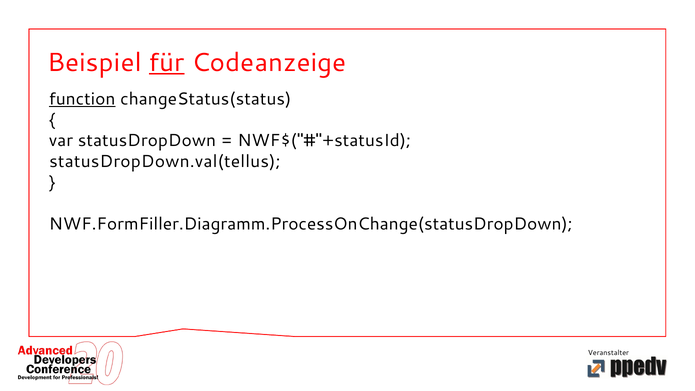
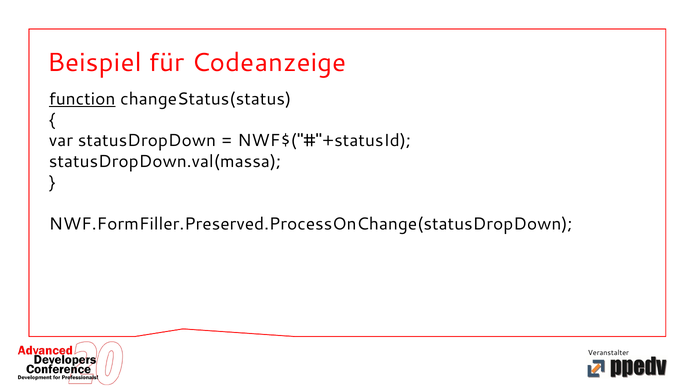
für underline: present -> none (167, 63)
statusDropDown.val(tellus: statusDropDown.val(tellus -> statusDropDown.val(massa (165, 162)
NWF.FormFiller.Diagramm.ProcessOnChange(statusDropDown: NWF.FormFiller.Diagramm.ProcessOnChange(statusDropDown -> NWF.FormFiller.Preserved.ProcessOnChange(statusDropDown (311, 224)
